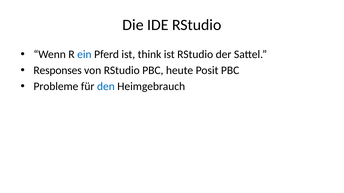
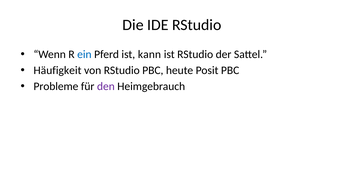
think: think -> kann (149, 55)
Responses: Responses -> Häufigkeit (58, 71)
den colour: blue -> purple (106, 87)
